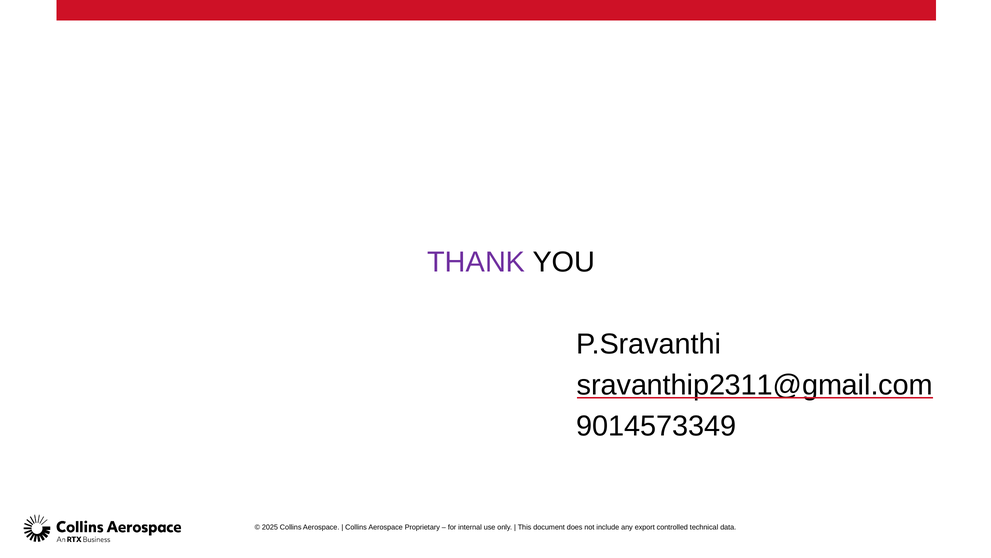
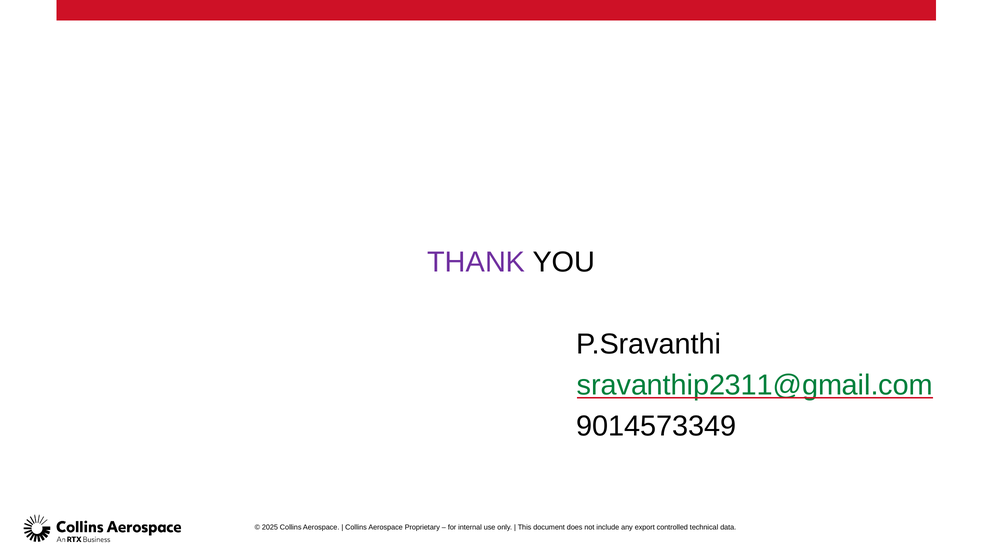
sravanthip2311@gmail.com colour: black -> green (755, 385)
